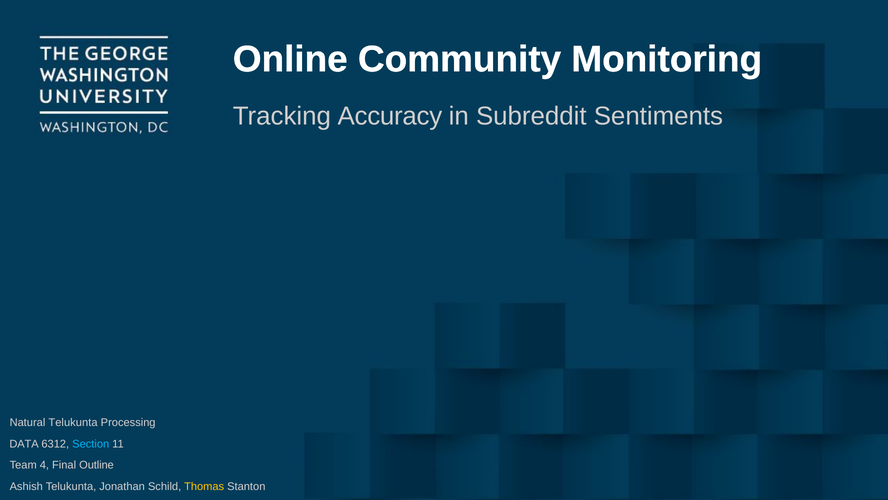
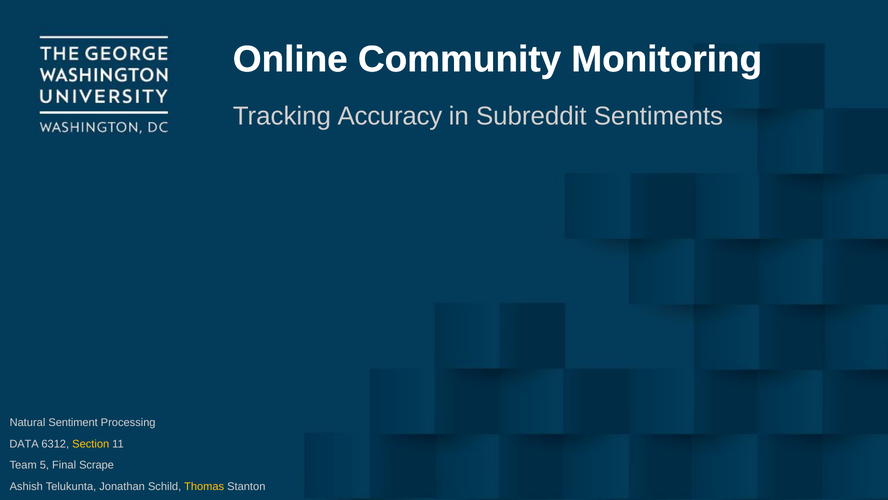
Natural Telukunta: Telukunta -> Sentiment (73, 422)
Section colour: light blue -> yellow (91, 444)
4: 4 -> 5 (44, 465)
Outline: Outline -> Scrape (97, 465)
